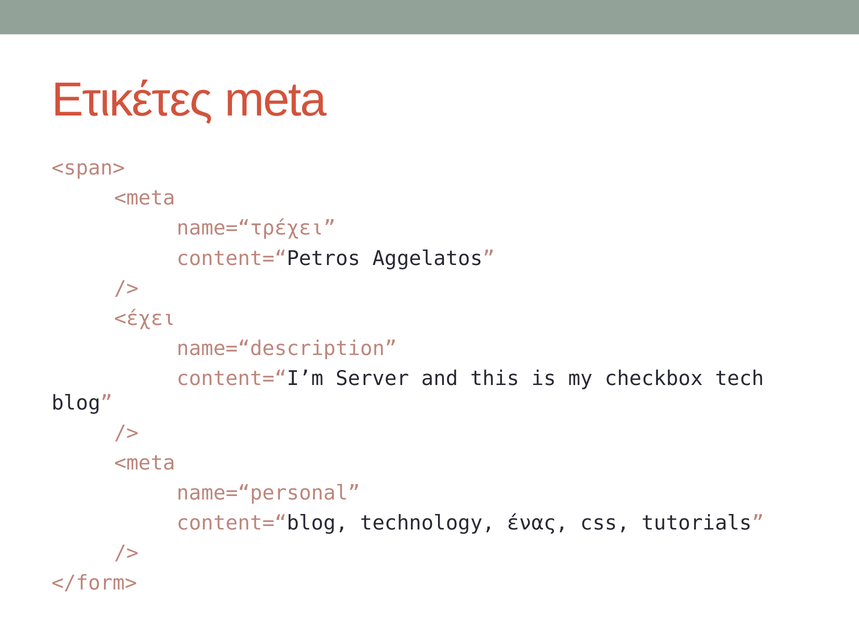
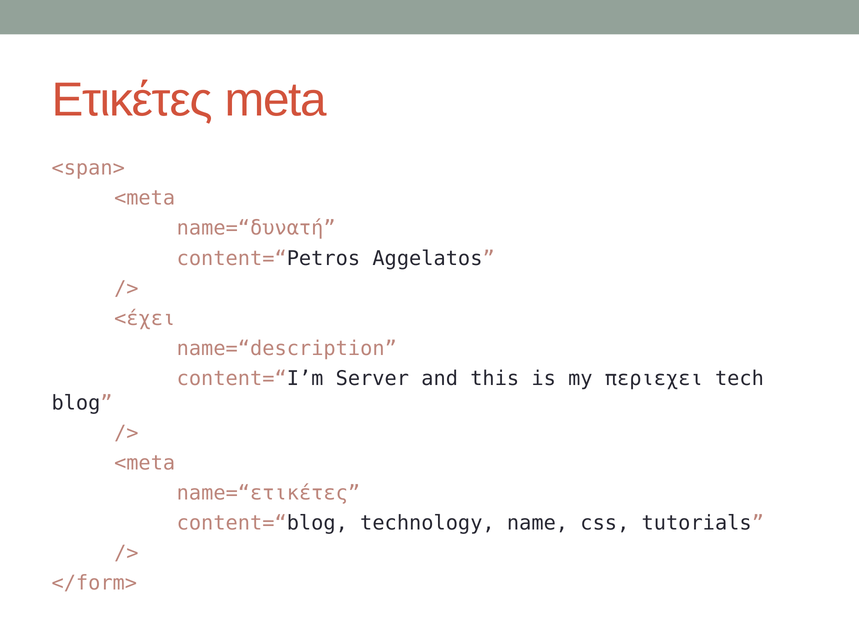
name=“τρέχει: name=“τρέχει -> name=“δυνατή (256, 228)
checkbox: checkbox -> περιεχει (654, 379)
name=“personal: name=“personal -> name=“ετικέτες (268, 493)
ένας: ένας -> name (538, 523)
